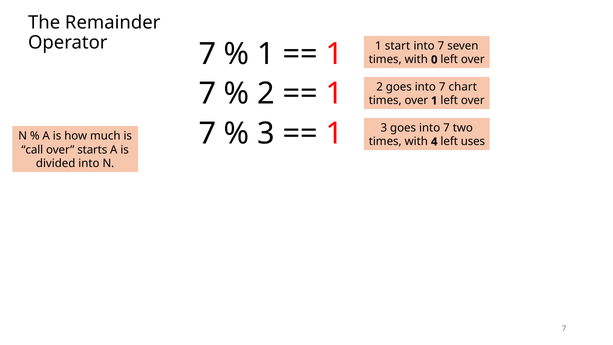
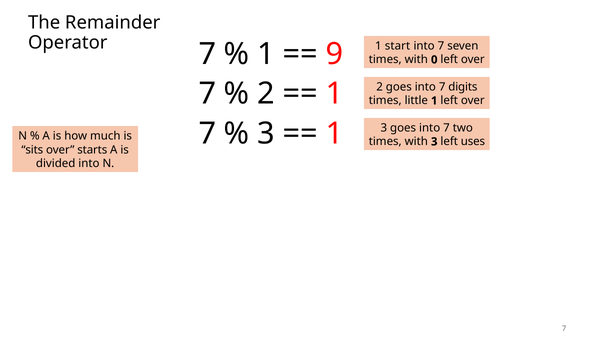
1: 1 -> 9 (335, 54)
chart: chart -> digits (463, 87)
times over: over -> little (416, 101)
with 4: 4 -> 3 (434, 142)
call: call -> sits (32, 150)
